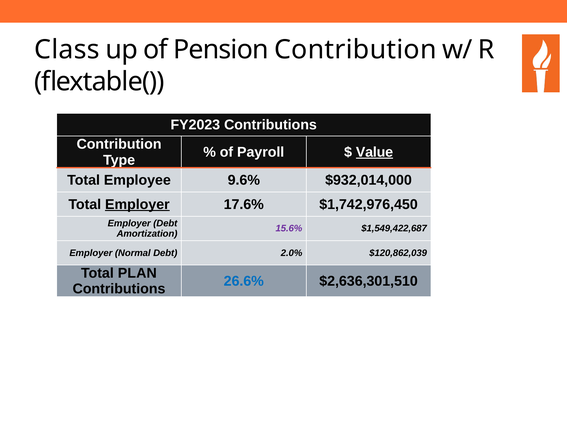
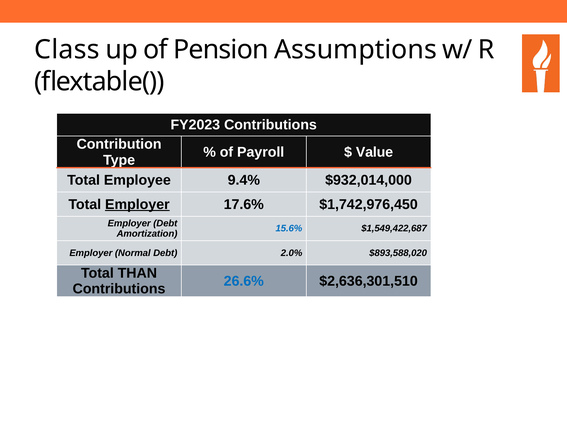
Pension Contribution: Contribution -> Assumptions (355, 50)
Value underline: present -> none (374, 152)
9.6%: 9.6% -> 9.4% (244, 180)
15.6% colour: purple -> blue (289, 229)
$120,862,039: $120,862,039 -> $893,588,020 (398, 253)
PLAN: PLAN -> THAN (137, 273)
